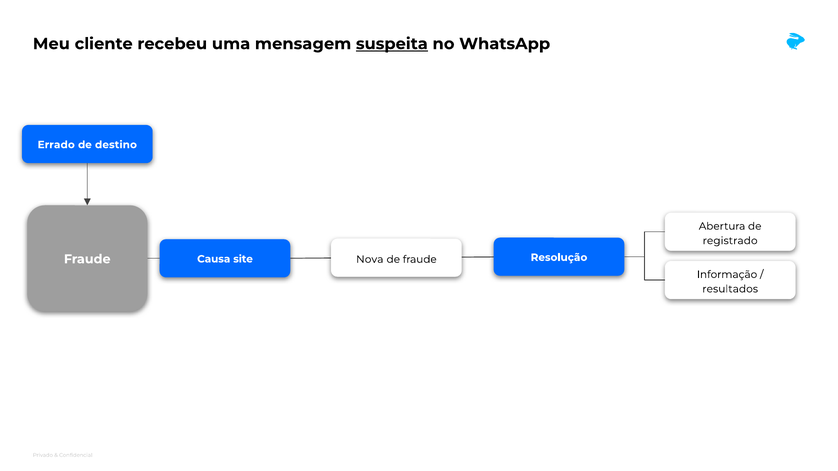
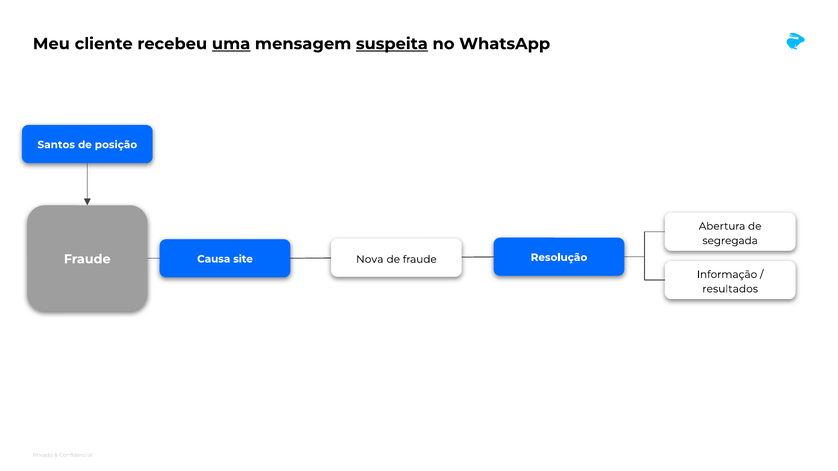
uma underline: none -> present (231, 44)
Errado: Errado -> Santos (56, 145)
destino: destino -> posição (116, 145)
registrado: registrado -> segregada (730, 241)
